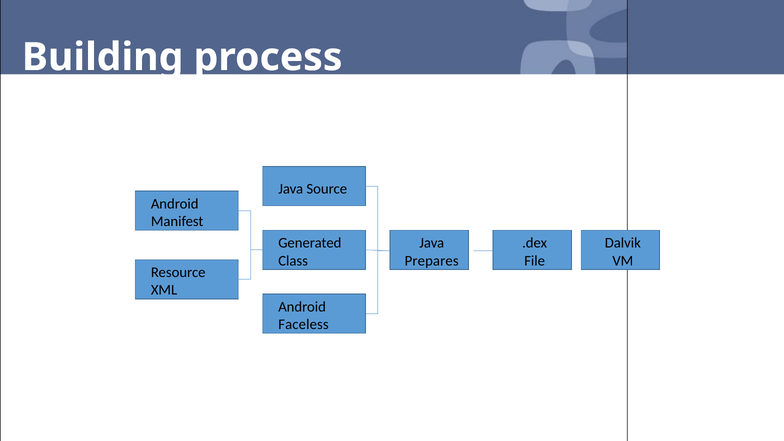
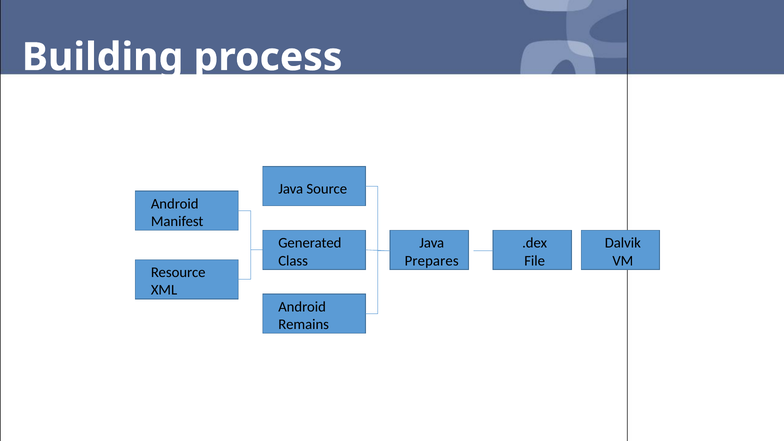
Faceless: Faceless -> Remains (304, 324)
